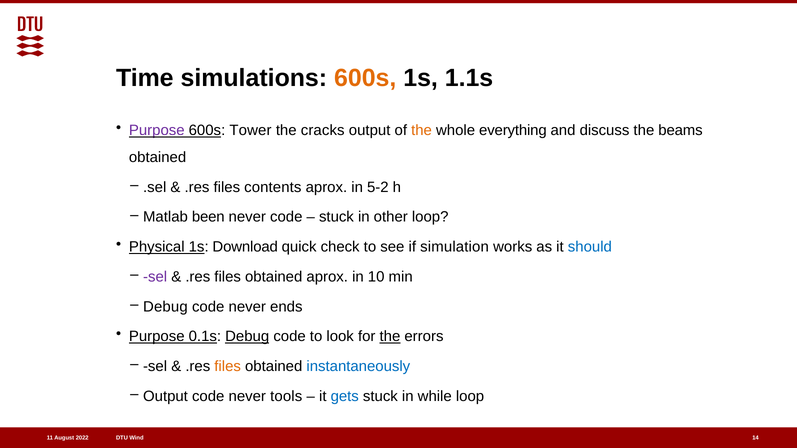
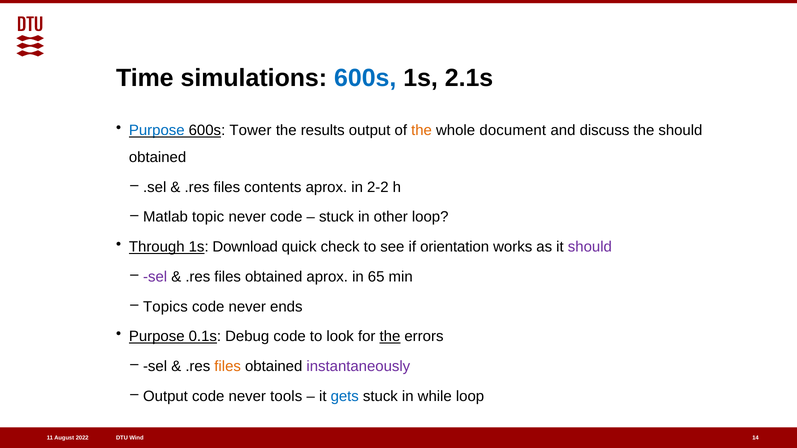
600s colour: orange -> blue (365, 78)
1.1s: 1.1s -> 2.1s (469, 78)
Purpose colour: purple -> blue (157, 131)
cracks: cracks -> results (323, 131)
everything: everything -> document (513, 131)
the beams: beams -> should (680, 131)
5-2: 5-2 -> 2-2 (378, 187)
been: been -> topic (208, 217)
Physical: Physical -> Through (157, 247)
simulation: simulation -> orientation (455, 247)
should colour: blue -> purple (590, 247)
10: 10 -> 65 (376, 277)
Debug: Debug -> Topics (165, 307)
Debug underline: present -> none (247, 337)
instantaneously colour: blue -> purple (358, 367)
